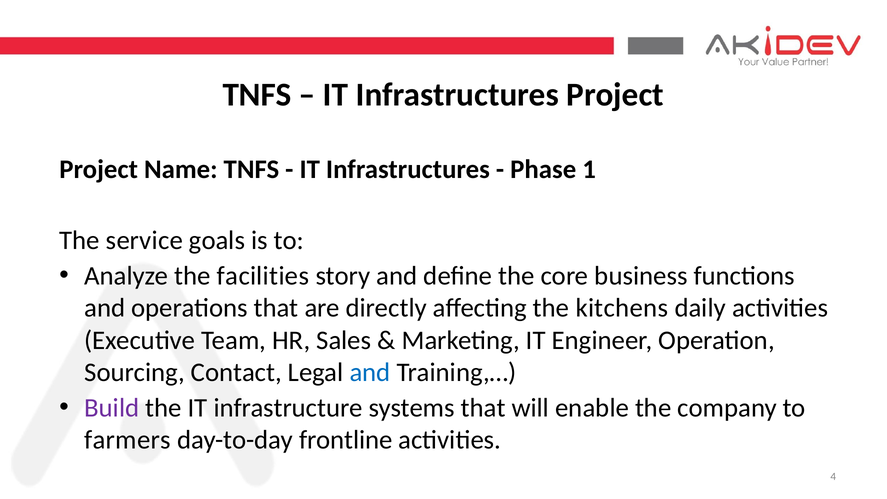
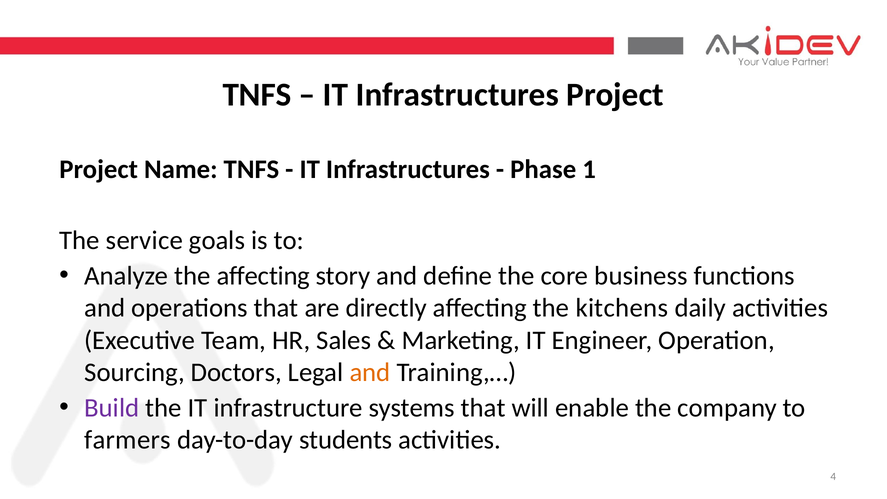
the facilities: facilities -> affecting (263, 276)
Contact: Contact -> Doctors (236, 372)
and colour: blue -> orange (370, 372)
frontline: frontline -> students (346, 440)
